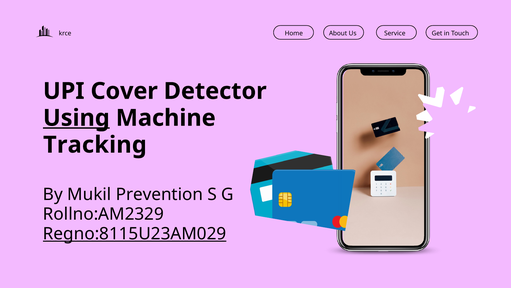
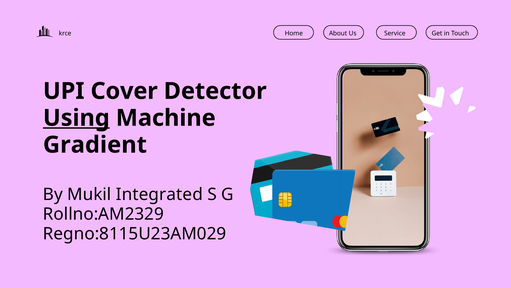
Tracking: Tracking -> Gradient (95, 145)
Prevention: Prevention -> Integrated (159, 194)
Regno:8115U23AM029 underline: present -> none (135, 233)
